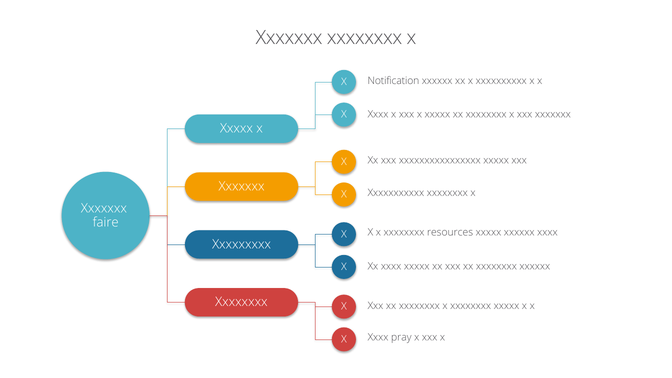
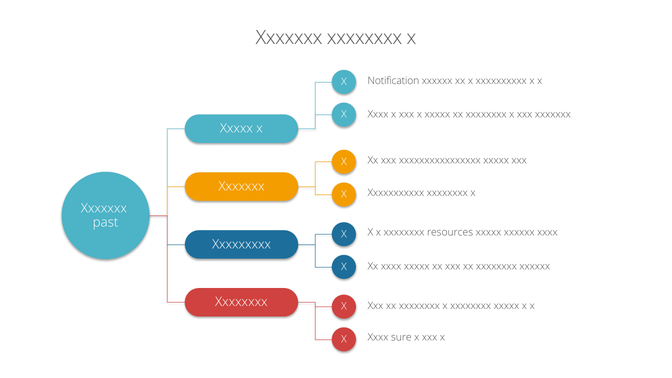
faire: faire -> past (106, 222)
pray: pray -> sure (401, 337)
